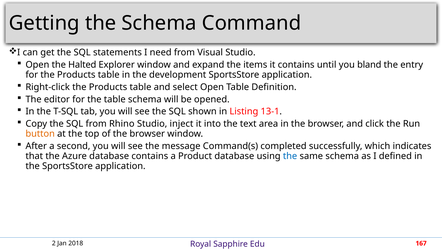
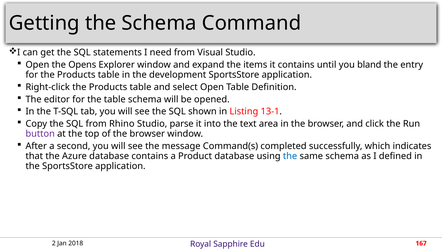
Halted: Halted -> Opens (82, 65)
inject: inject -> parse (182, 124)
button colour: orange -> purple (40, 134)
